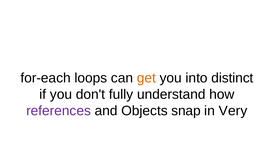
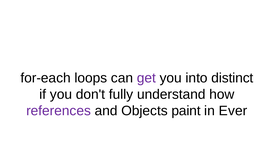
get colour: orange -> purple (146, 78)
snap: snap -> paint (186, 111)
Very: Very -> Ever (233, 111)
